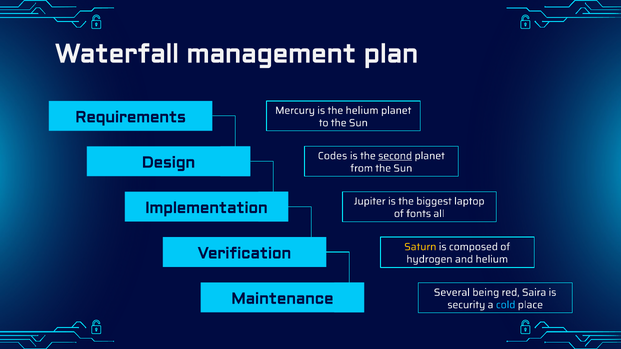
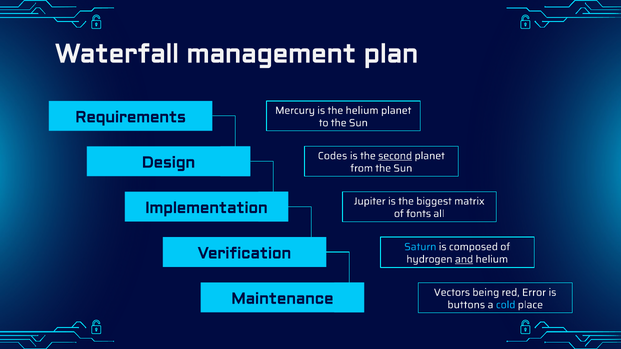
laptop: laptop -> matrix (469, 201)
Saturn colour: yellow -> light blue (420, 247)
and underline: none -> present (464, 259)
Several: Several -> Vectors (452, 293)
Saira: Saira -> Error (534, 293)
security: security -> buttons (466, 305)
